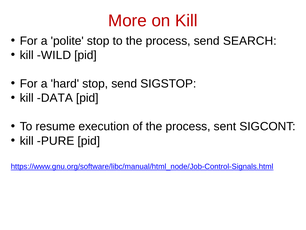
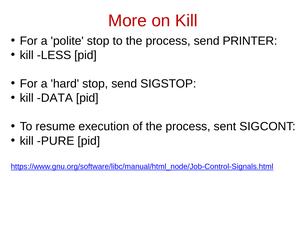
SEARCH: SEARCH -> PRINTER (250, 41)
WILD: WILD -> LESS (54, 55)
